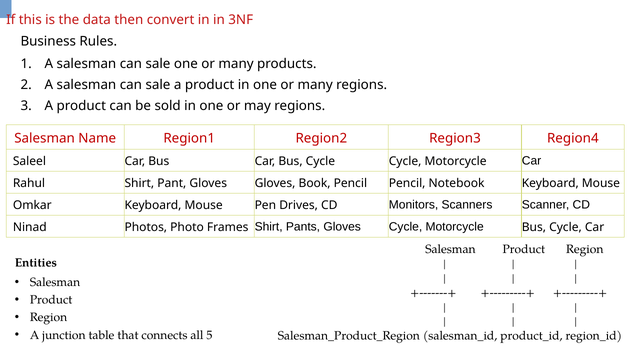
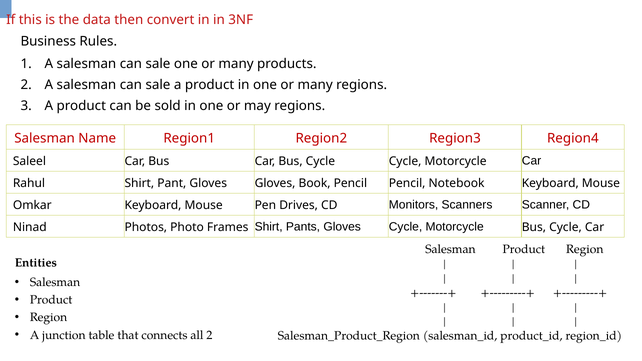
all 5: 5 -> 2 (210, 335)
